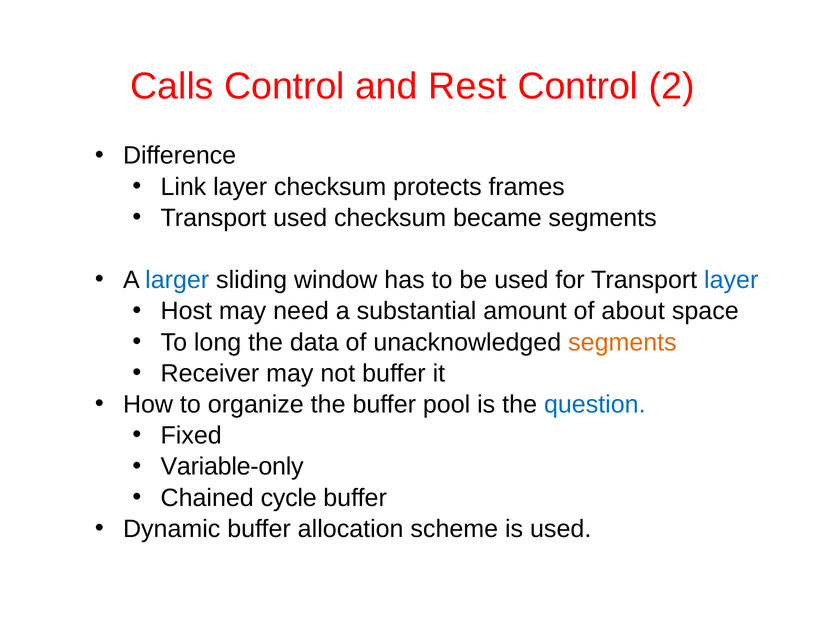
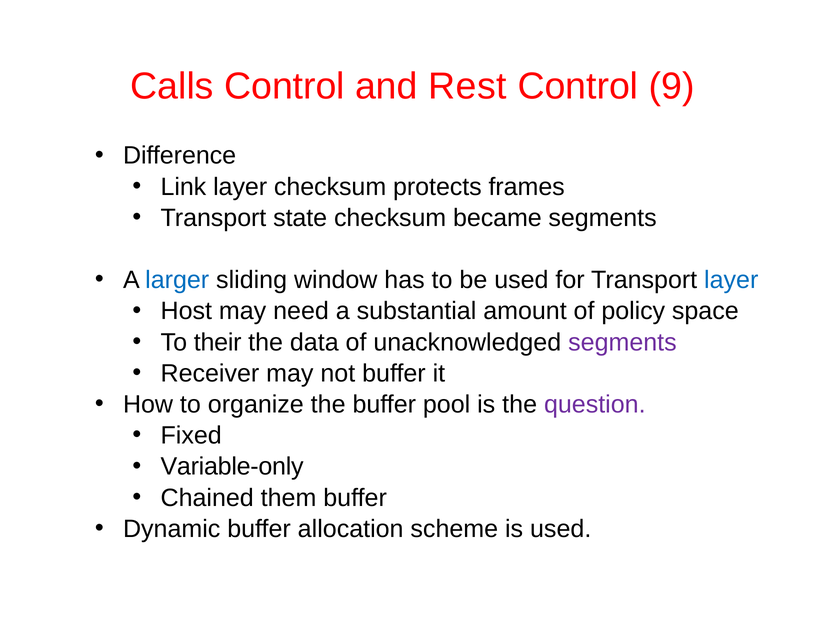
2: 2 -> 9 (672, 86)
Transport used: used -> state (300, 218)
about: about -> policy (633, 311)
long: long -> their (218, 342)
segments colour: orange -> purple (622, 342)
question colour: blue -> purple (595, 404)
cycle: cycle -> them (289, 497)
